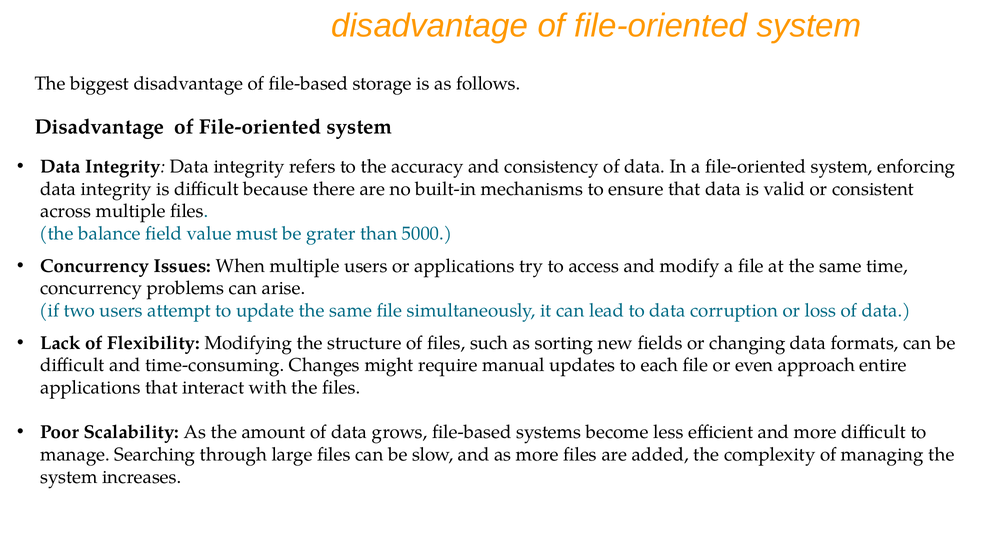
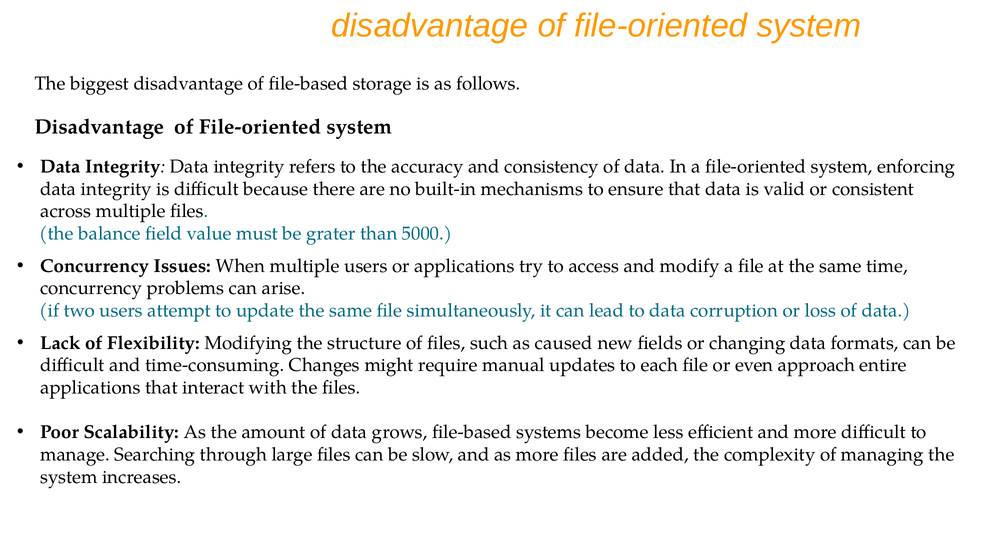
sorting: sorting -> caused (564, 343)
